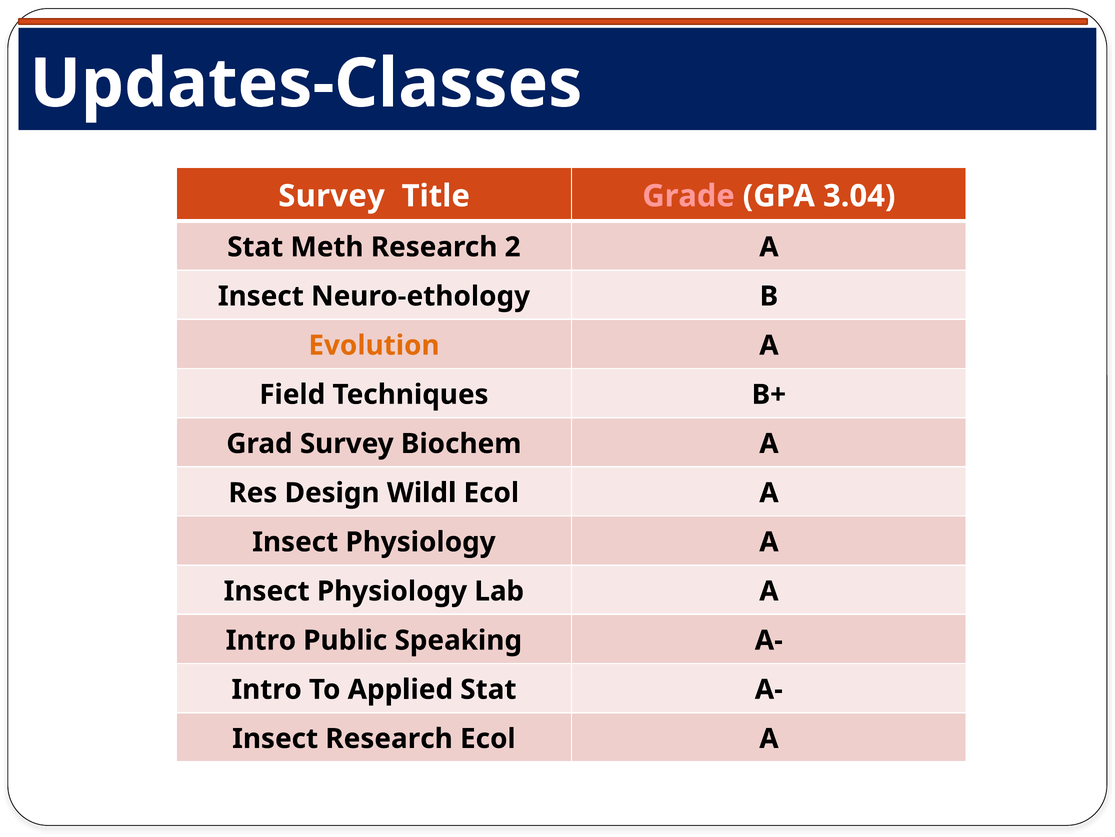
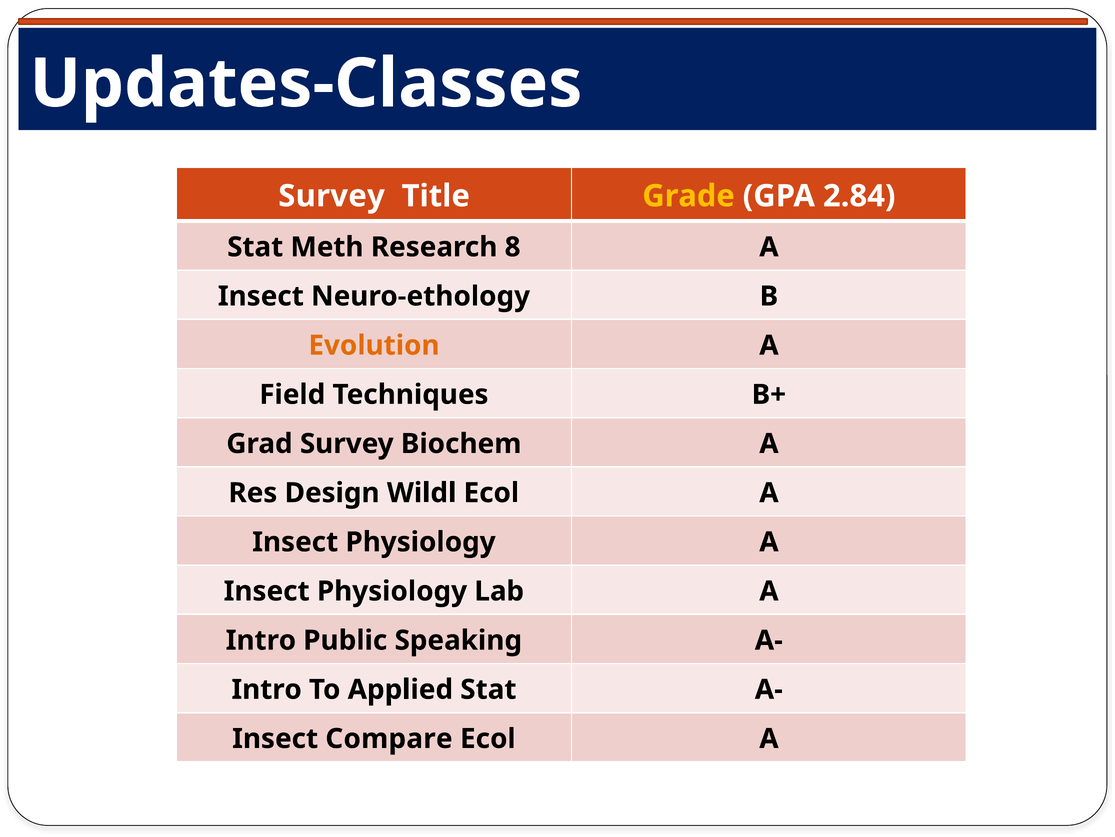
Grade colour: pink -> yellow (689, 196)
3.04: 3.04 -> 2.84 (859, 196)
2: 2 -> 8 (513, 247)
Insect Research: Research -> Compare (389, 738)
